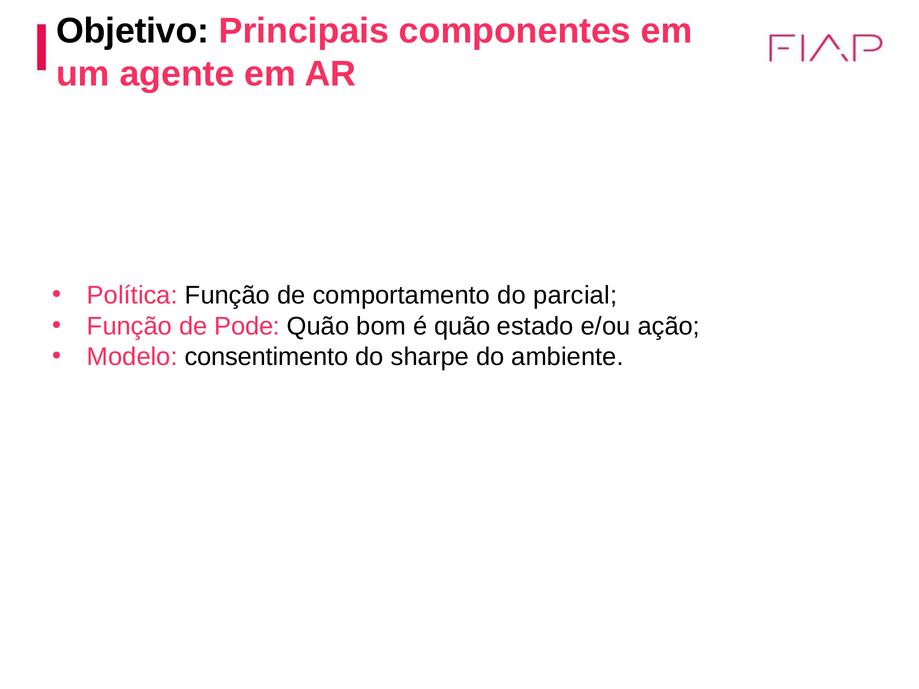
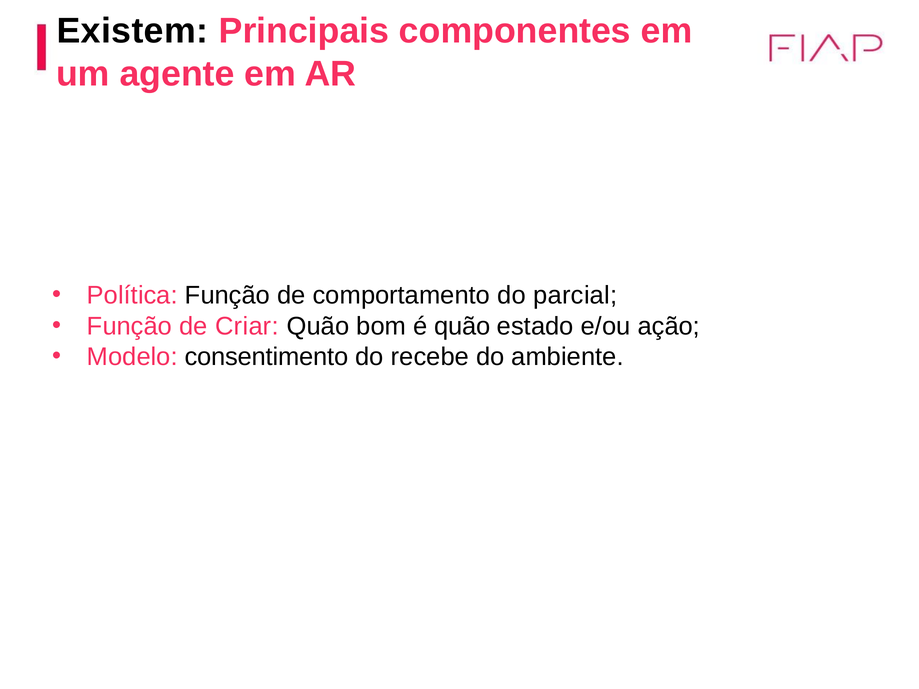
Objetivo: Objetivo -> Existem (132, 31)
Pode: Pode -> Criar (247, 326)
sharpe: sharpe -> recebe (430, 357)
